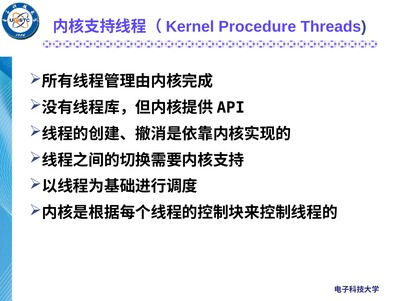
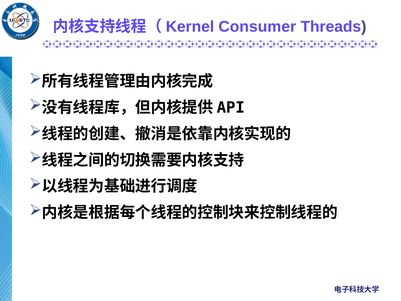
Procedure: Procedure -> Consumer (257, 27)
